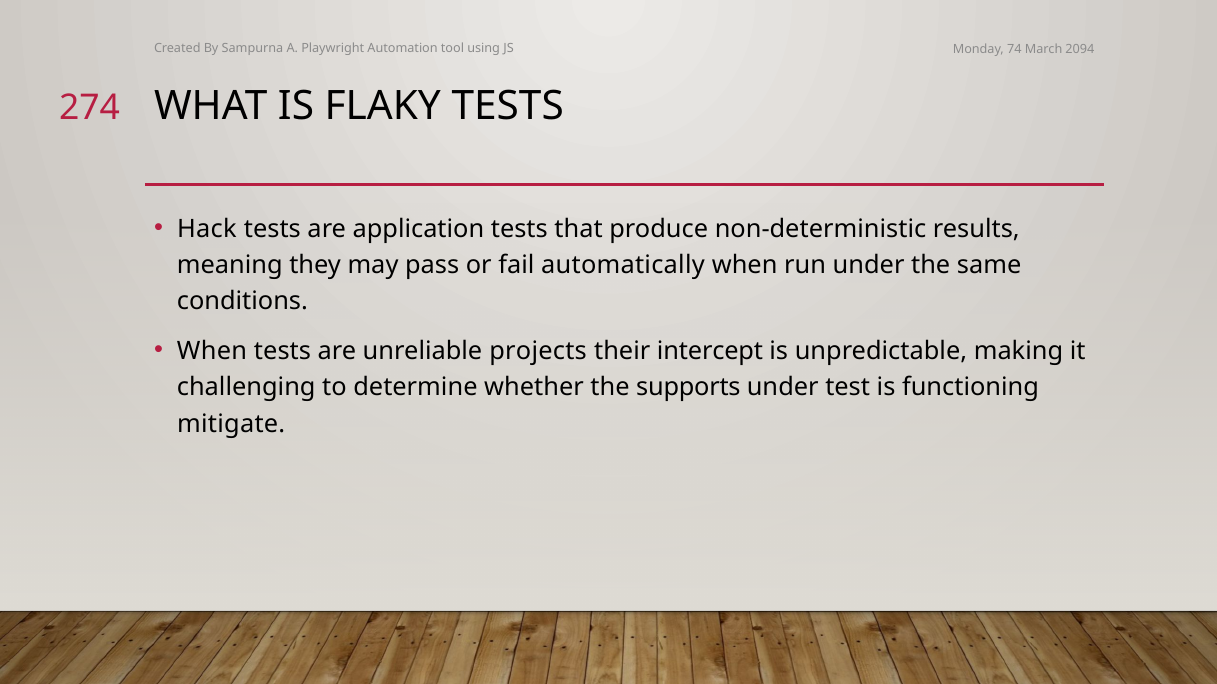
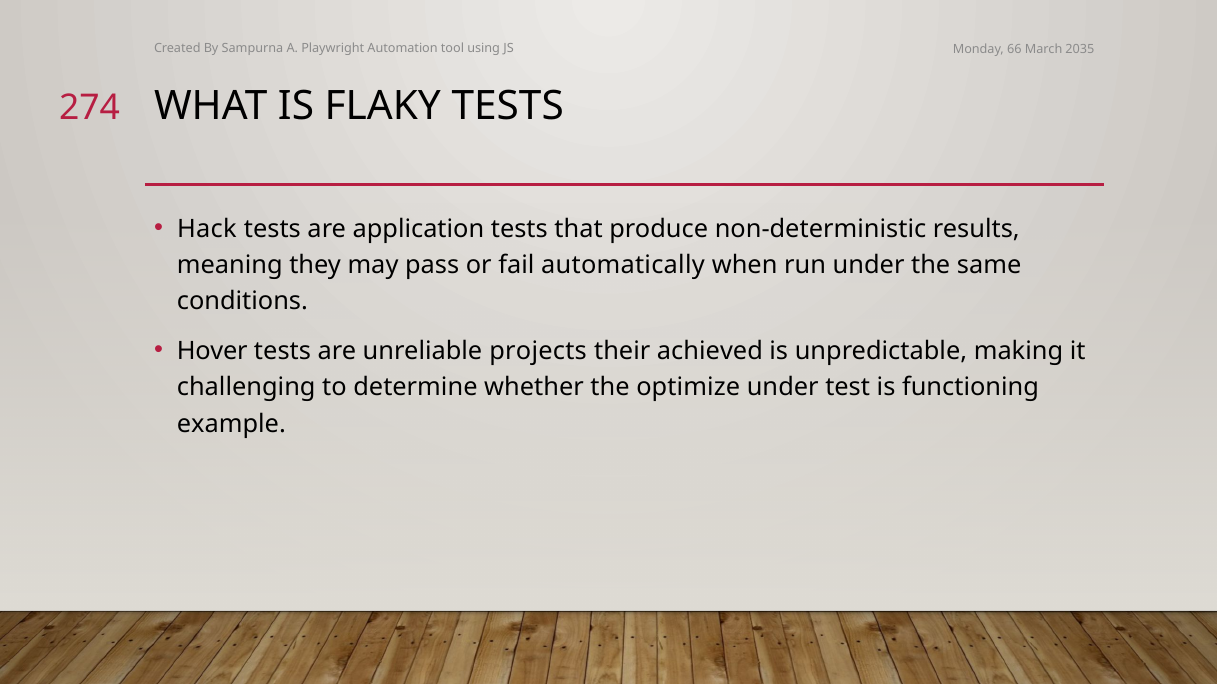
74: 74 -> 66 (1014, 49)
2094: 2094 -> 2035 (1080, 49)
When: When -> Hover (212, 351)
intercept: intercept -> achieved (710, 351)
supports: supports -> optimize (688, 388)
mitigate: mitigate -> example (231, 424)
